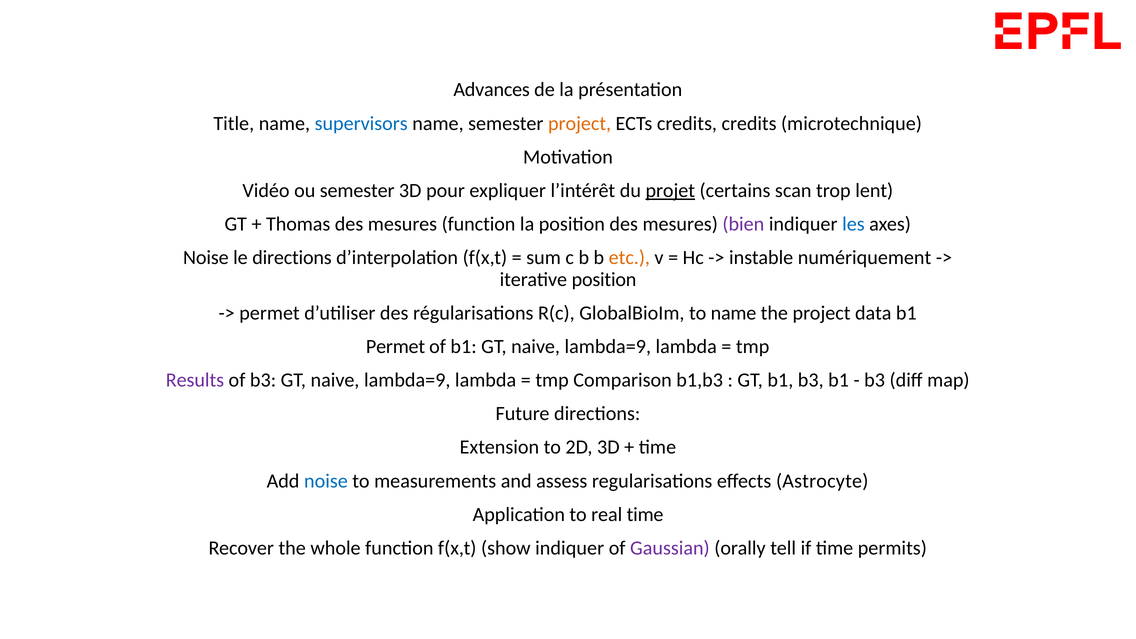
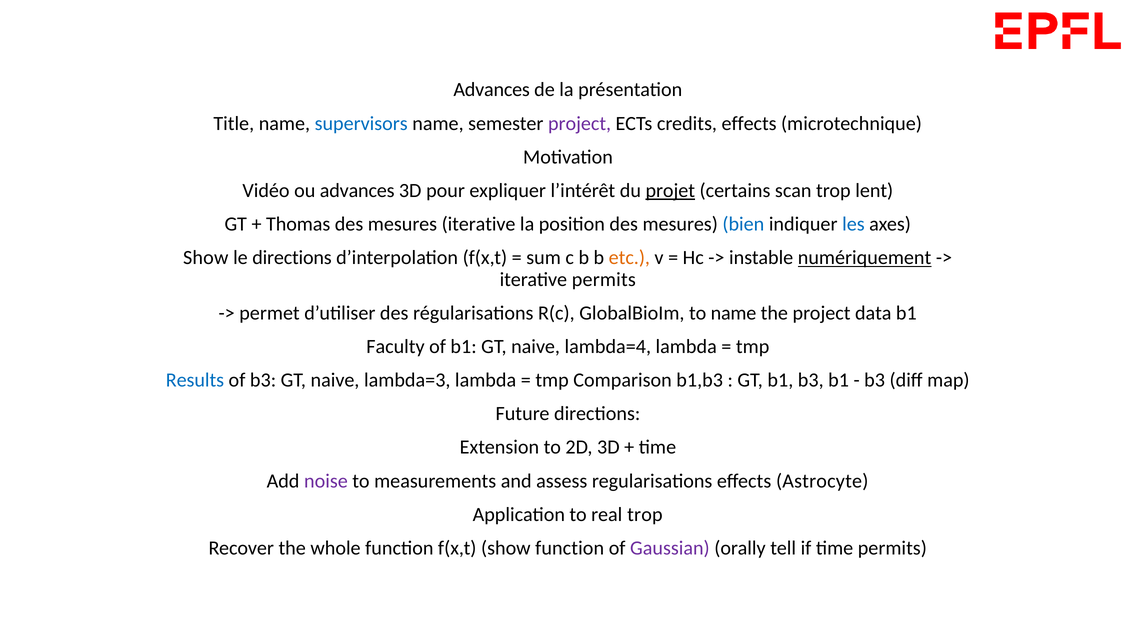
project colour: orange -> purple (580, 123)
credits credits: credits -> effects (749, 123)
ou semester: semester -> advances (357, 191)
mesures function: function -> iterative (479, 224)
bien colour: purple -> blue (743, 224)
Noise: Noise -> Show (206, 258)
numériquement underline: none -> present (865, 258)
iterative position: position -> permits (604, 279)
Permet: Permet -> Faculty (395, 347)
b1 GT naive lambda=9: lambda=9 -> lambda=4 (608, 347)
Results colour: purple -> blue (195, 380)
b3 GT naive lambda=9: lambda=9 -> lambda=3 (407, 380)
noise colour: blue -> purple (326, 481)
real time: time -> trop (645, 514)
show indiquer: indiquer -> function (570, 548)
